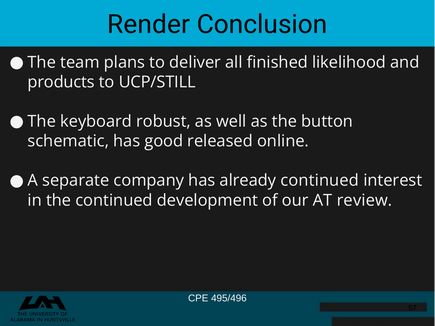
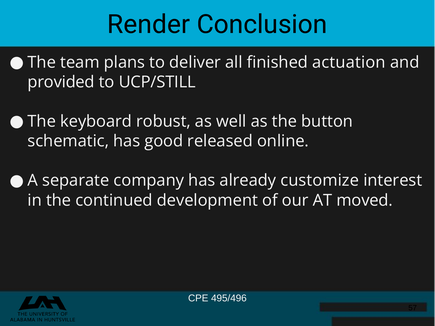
likelihood: likelihood -> actuation (349, 62)
products: products -> provided (61, 82)
already continued: continued -> customize (320, 181)
review: review -> moved (365, 200)
